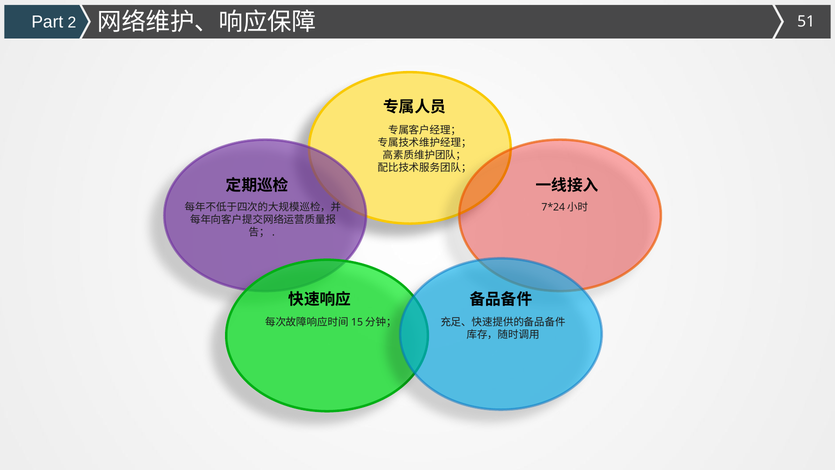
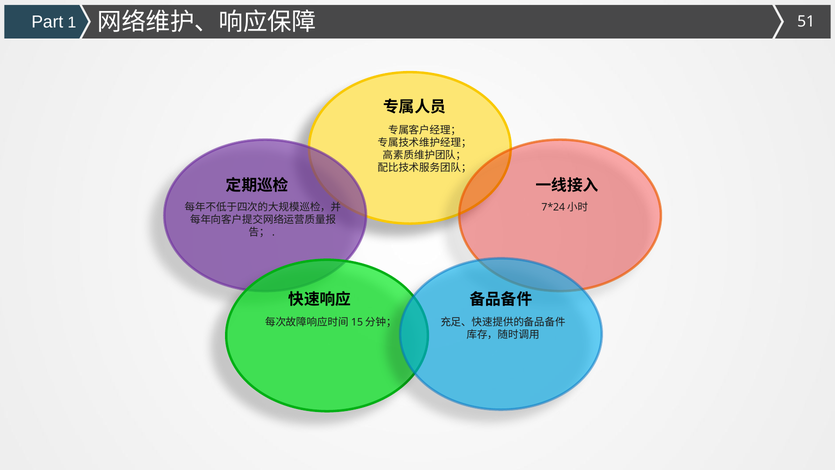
2: 2 -> 1 (72, 23)
